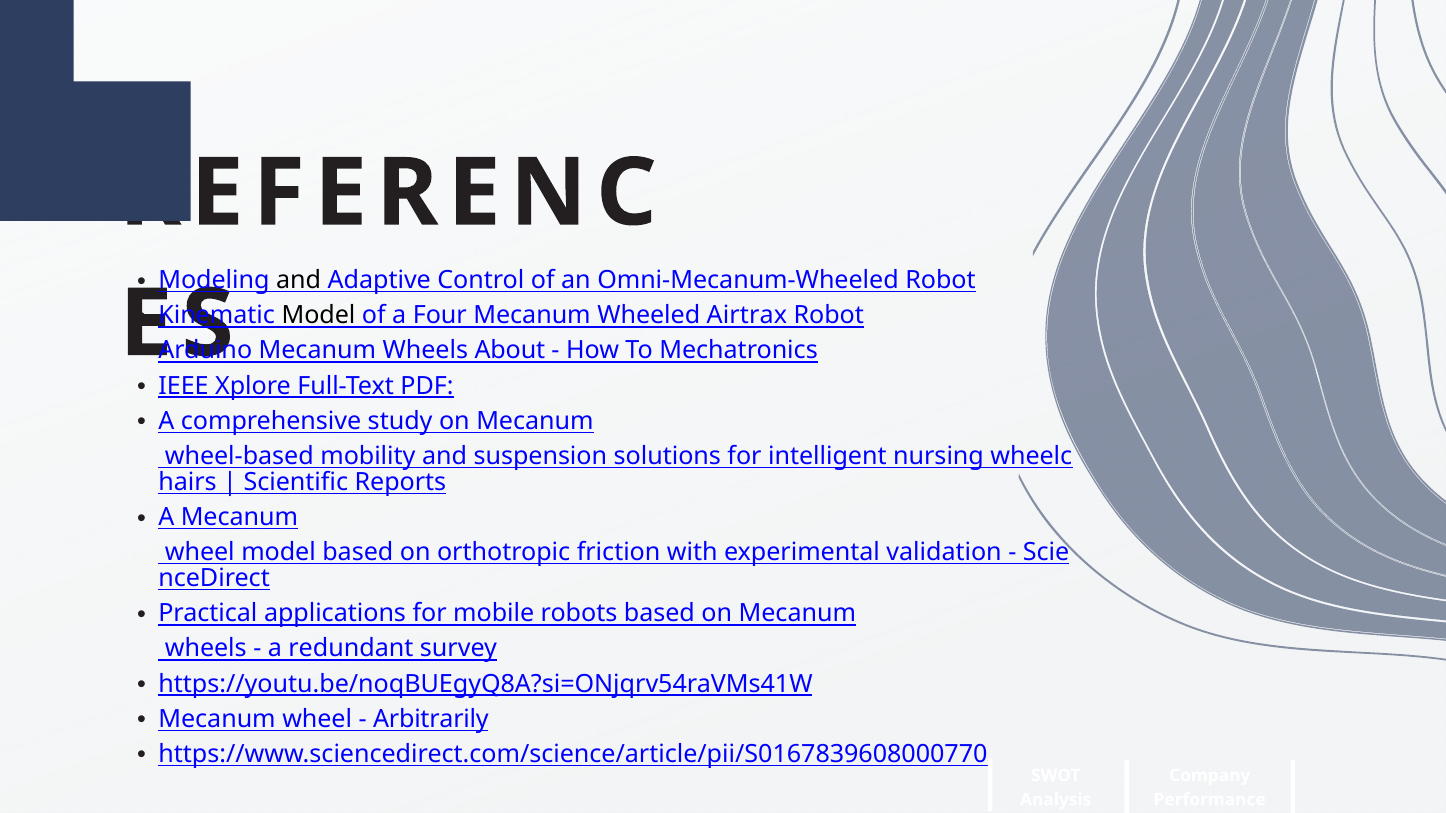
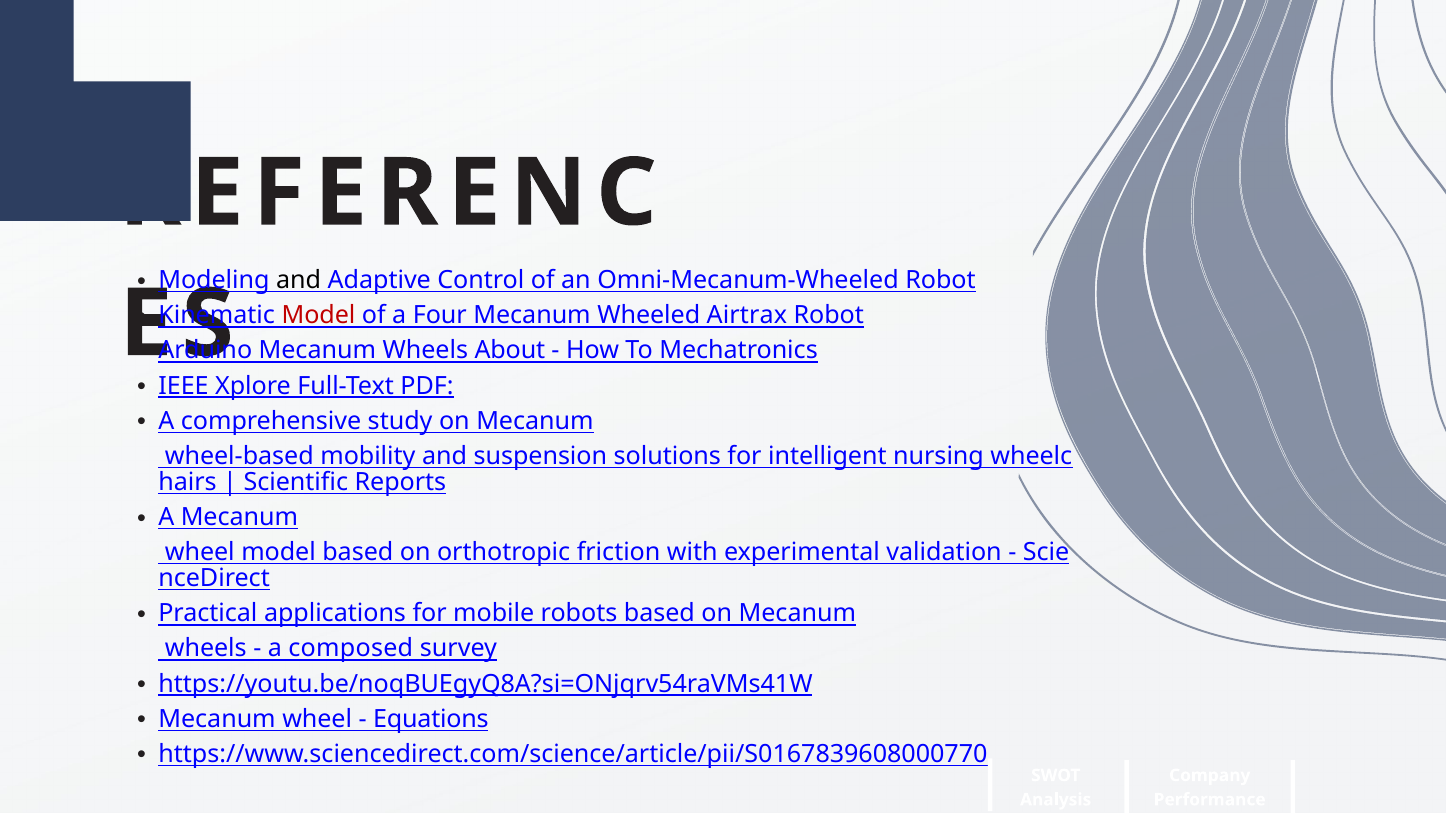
Model colour: black -> red (318, 316)
redundant: redundant -> composed (351, 649)
Arbitrarily: Arbitrarily -> Equations (431, 719)
